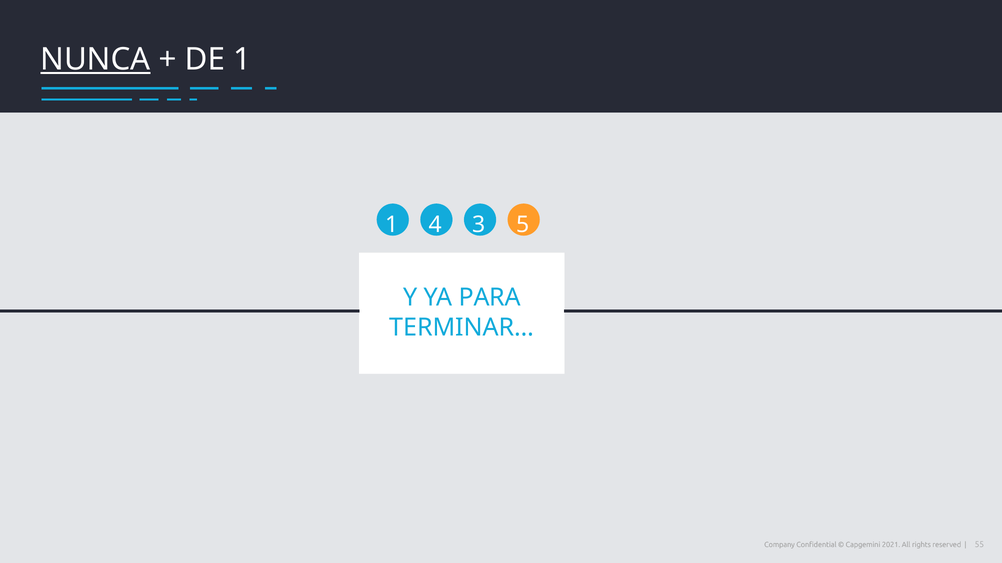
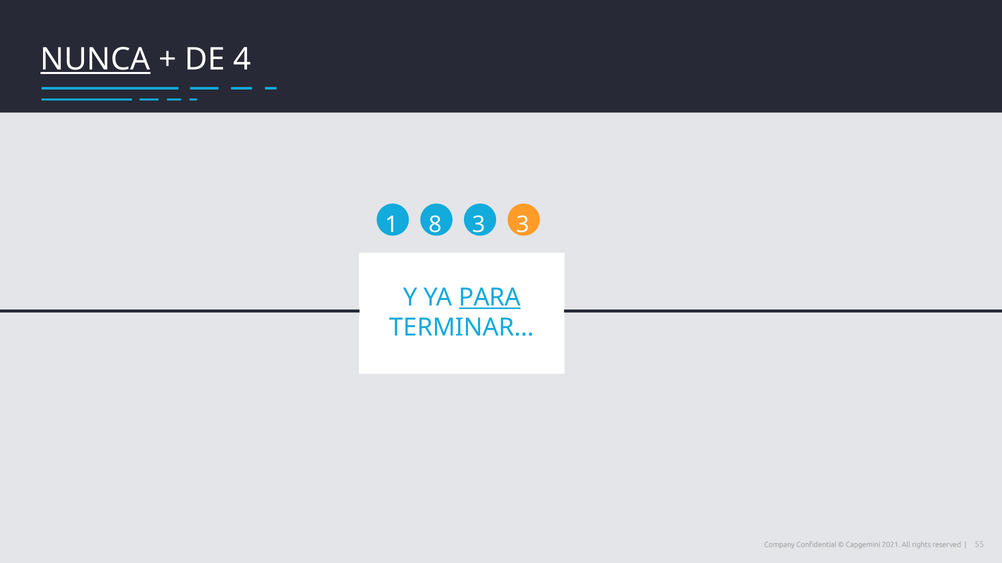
DE 1: 1 -> 4 (242, 60)
4: 4 -> 8 (435, 225)
3 5: 5 -> 3 (523, 225)
PARA underline: none -> present (490, 298)
